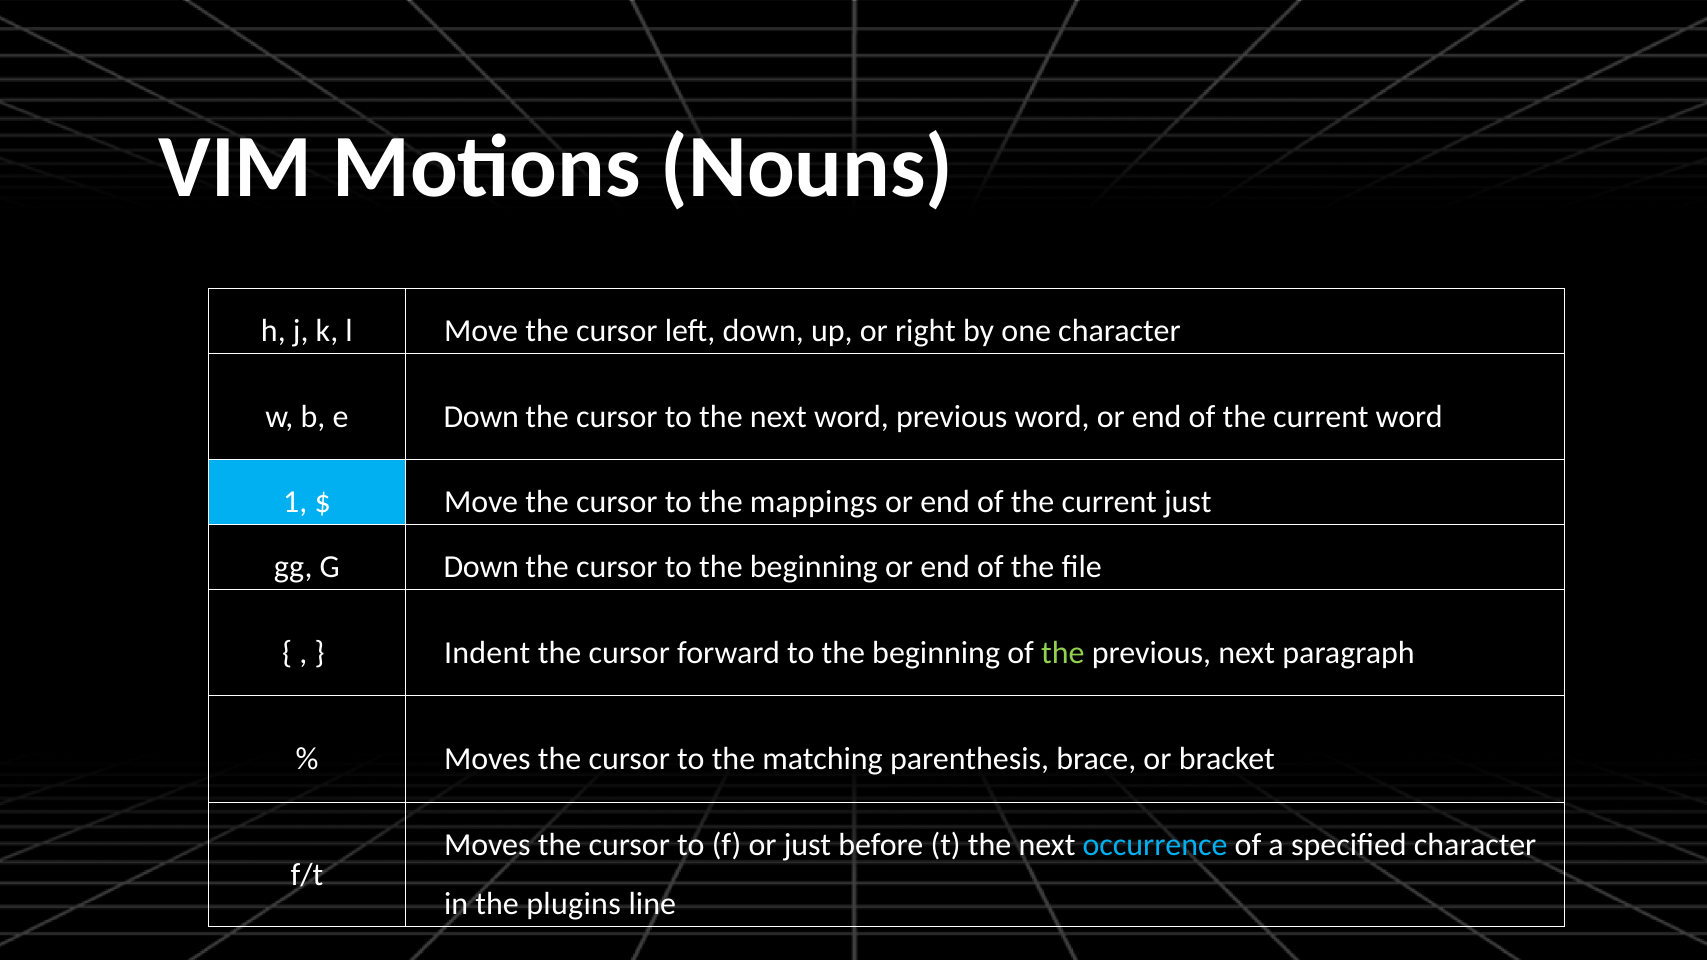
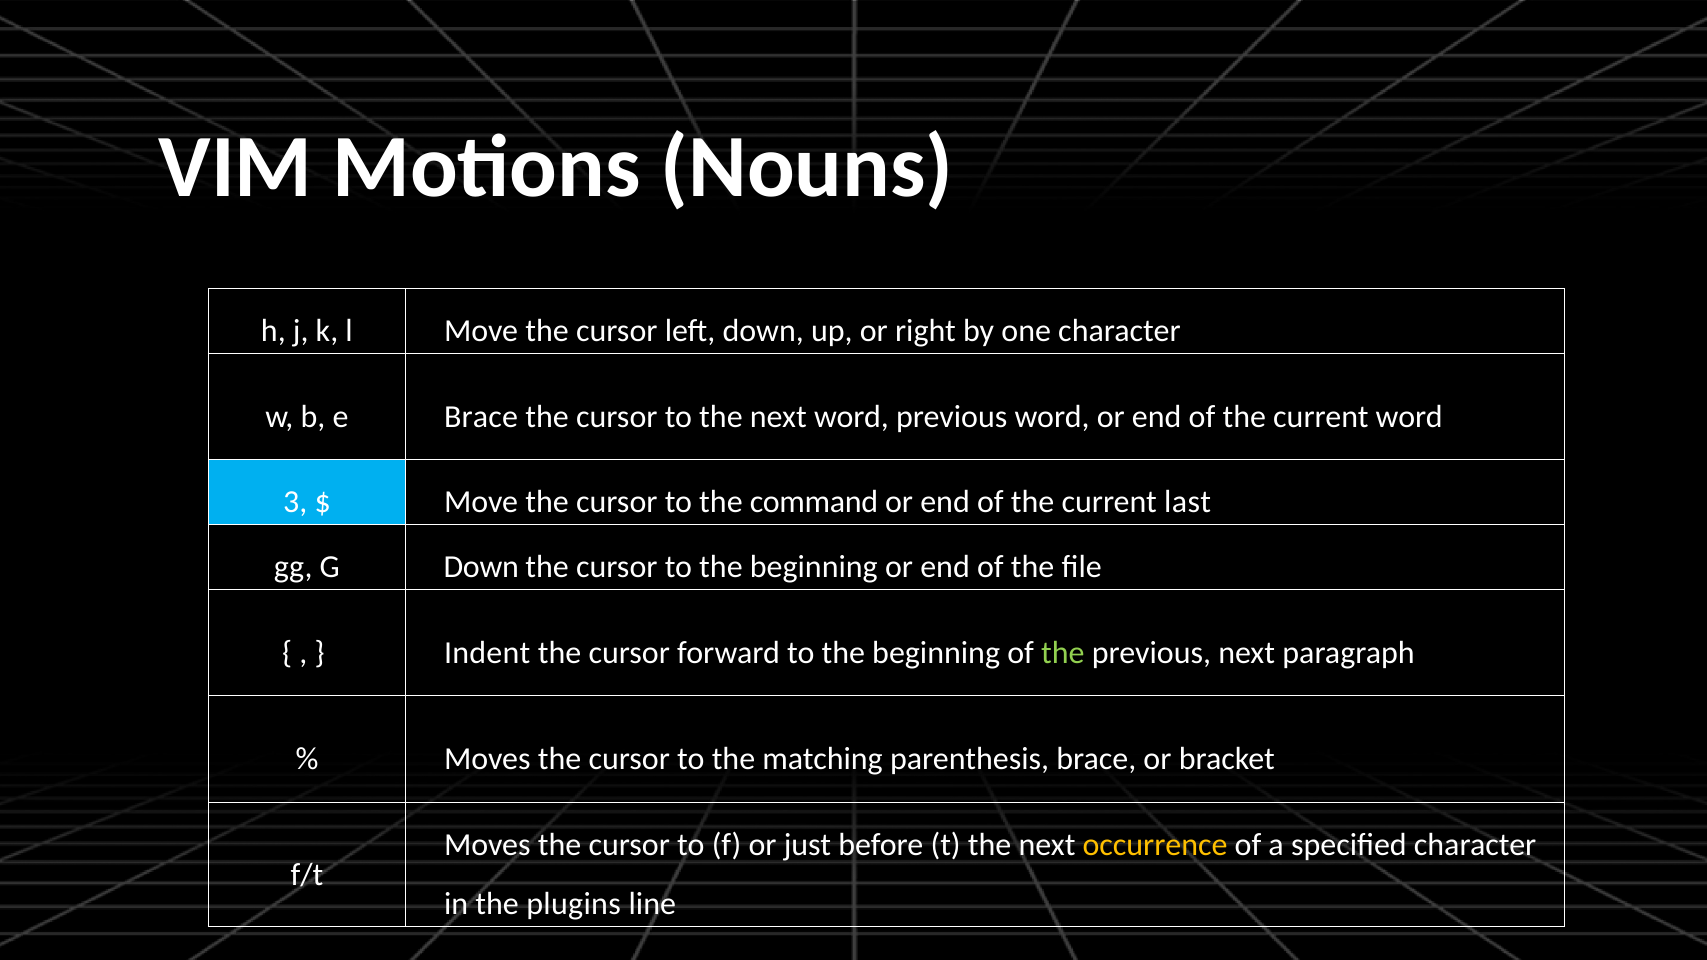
e Down: Down -> Brace (481, 417)
1: 1 -> 3 (295, 502)
mappings: mappings -> command (814, 502)
current just: just -> last (1188, 502)
occurrence colour: light blue -> yellow (1155, 845)
